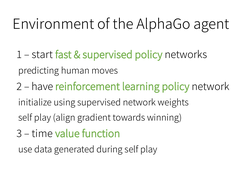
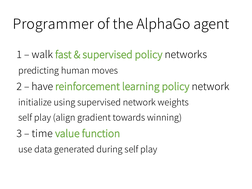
Environment: Environment -> Programmer (53, 24)
start: start -> walk (42, 55)
